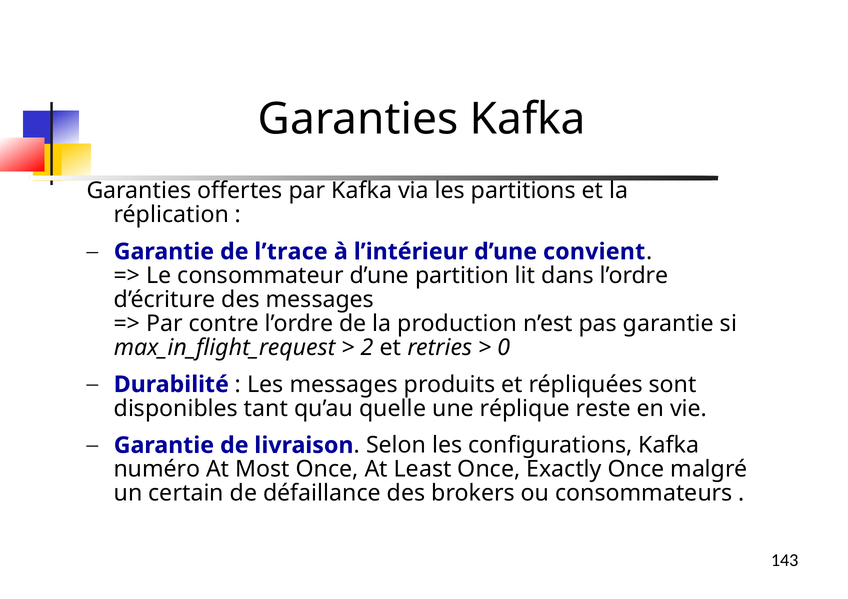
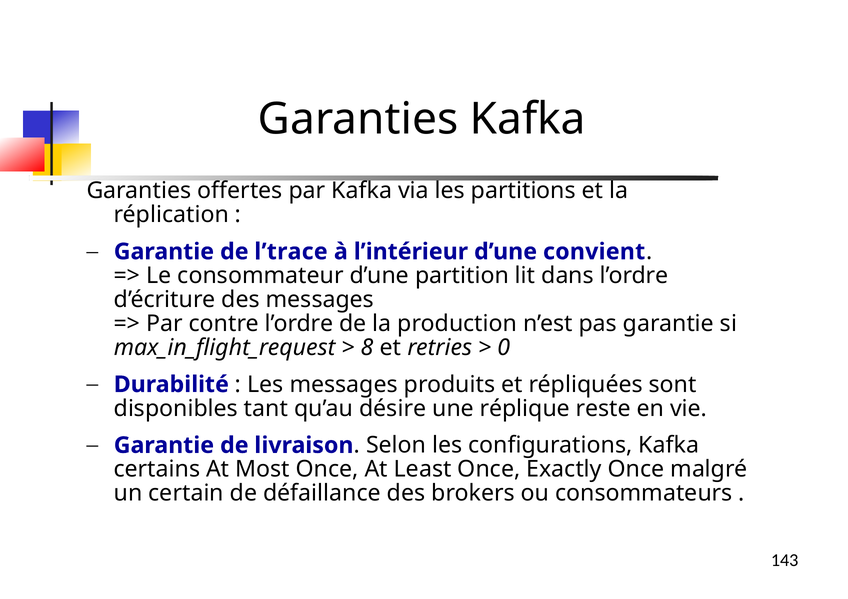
2: 2 -> 8 (367, 348)
quelle: quelle -> désire (393, 409)
numéro: numéro -> certains (157, 470)
